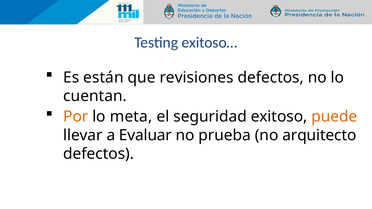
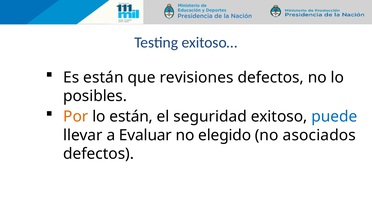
cuentan: cuentan -> posibles (95, 96)
lo meta: meta -> están (131, 117)
puede colour: orange -> blue (334, 117)
prueba: prueba -> elegido (225, 135)
arquitecto: arquitecto -> asociados (319, 135)
